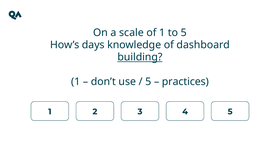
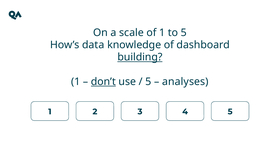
days: days -> data (93, 45)
don’t underline: none -> present (103, 82)
practices: practices -> analyses (185, 82)
